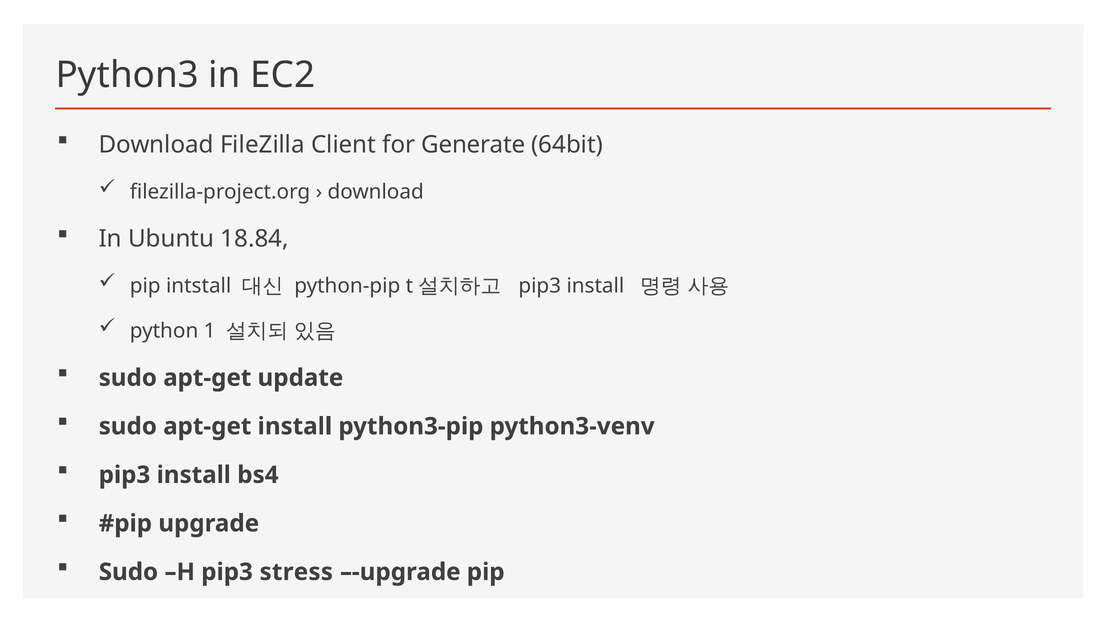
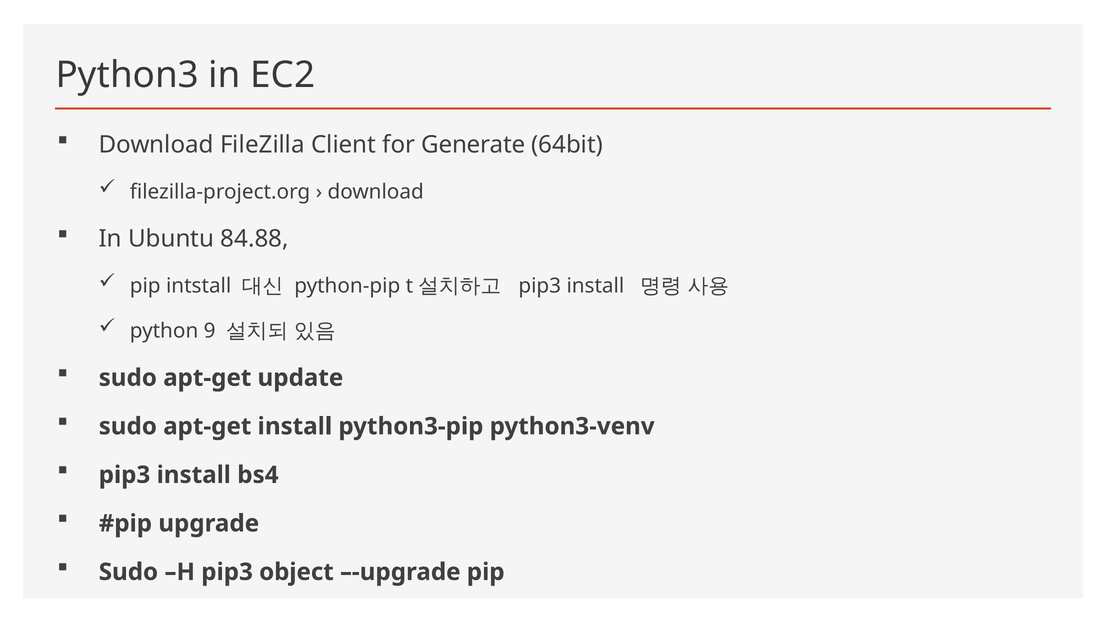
18.84: 18.84 -> 84.88 (255, 239)
1: 1 -> 9 (210, 331)
stress: stress -> object (296, 572)
